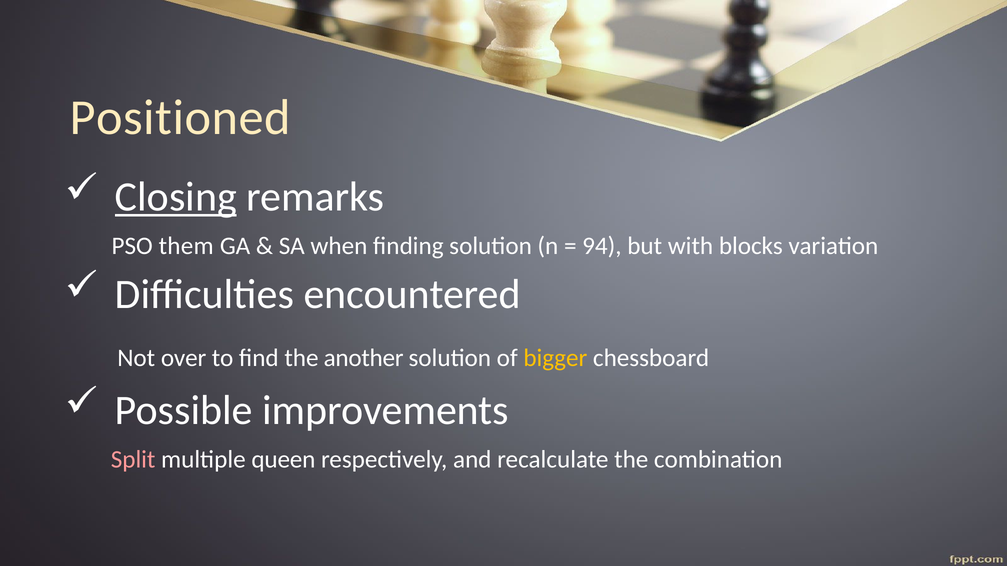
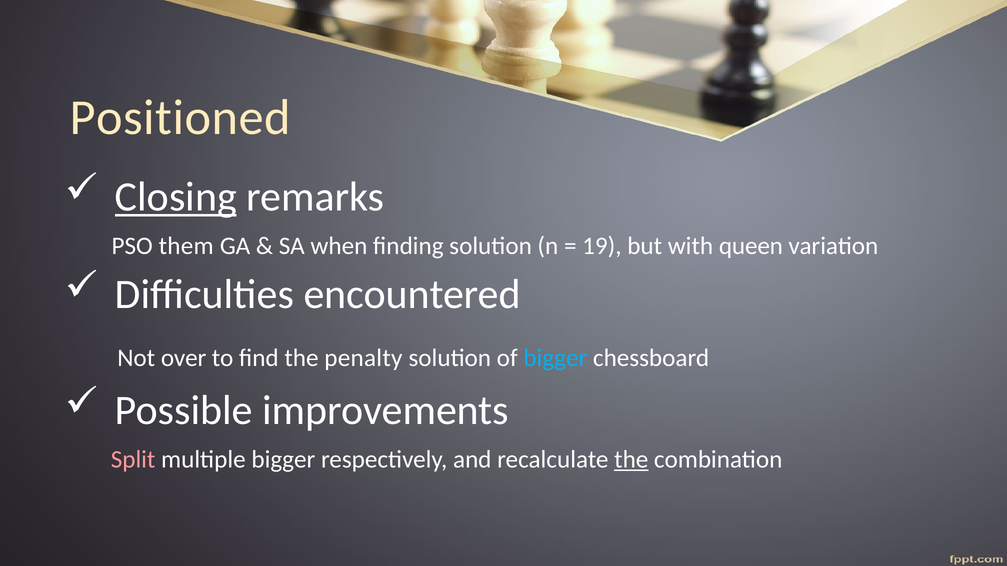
94: 94 -> 19 (602, 246)
blocks: blocks -> queen (751, 246)
another: another -> penalty (363, 358)
bigger colour: yellow -> light blue (555, 358)
multiple queen: queen -> bigger (283, 460)
the underline: none -> present (631, 460)
